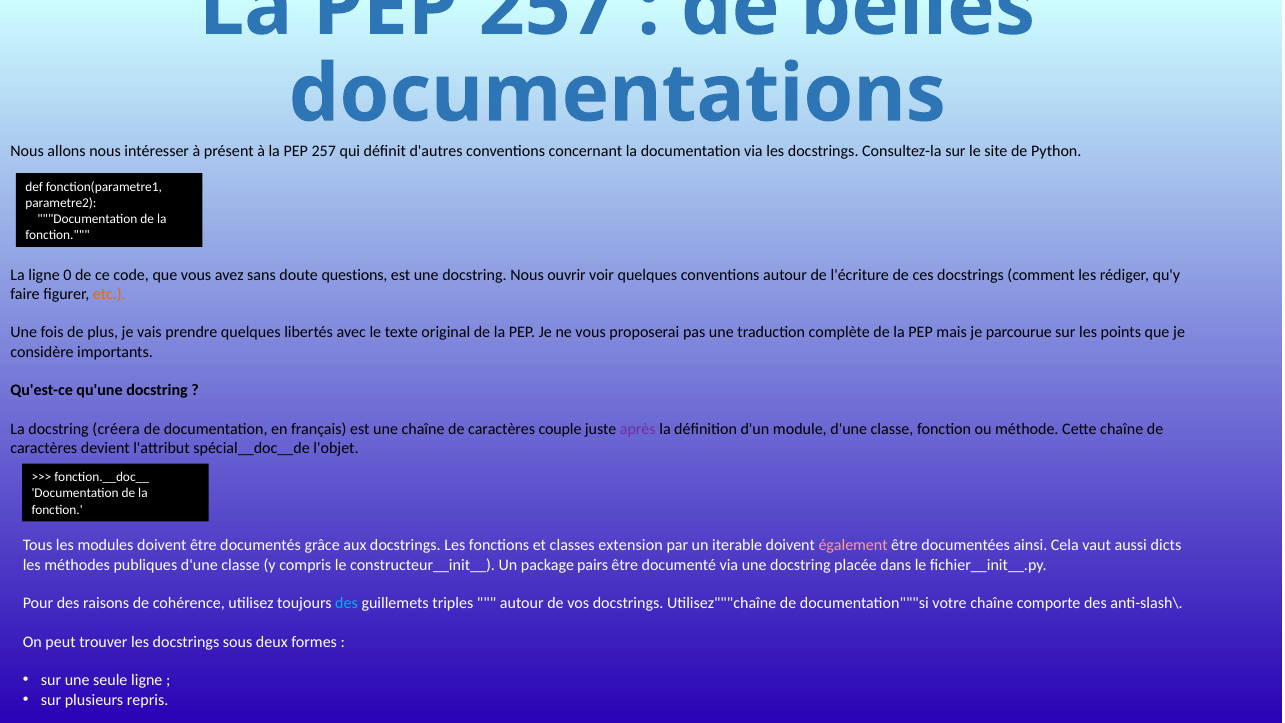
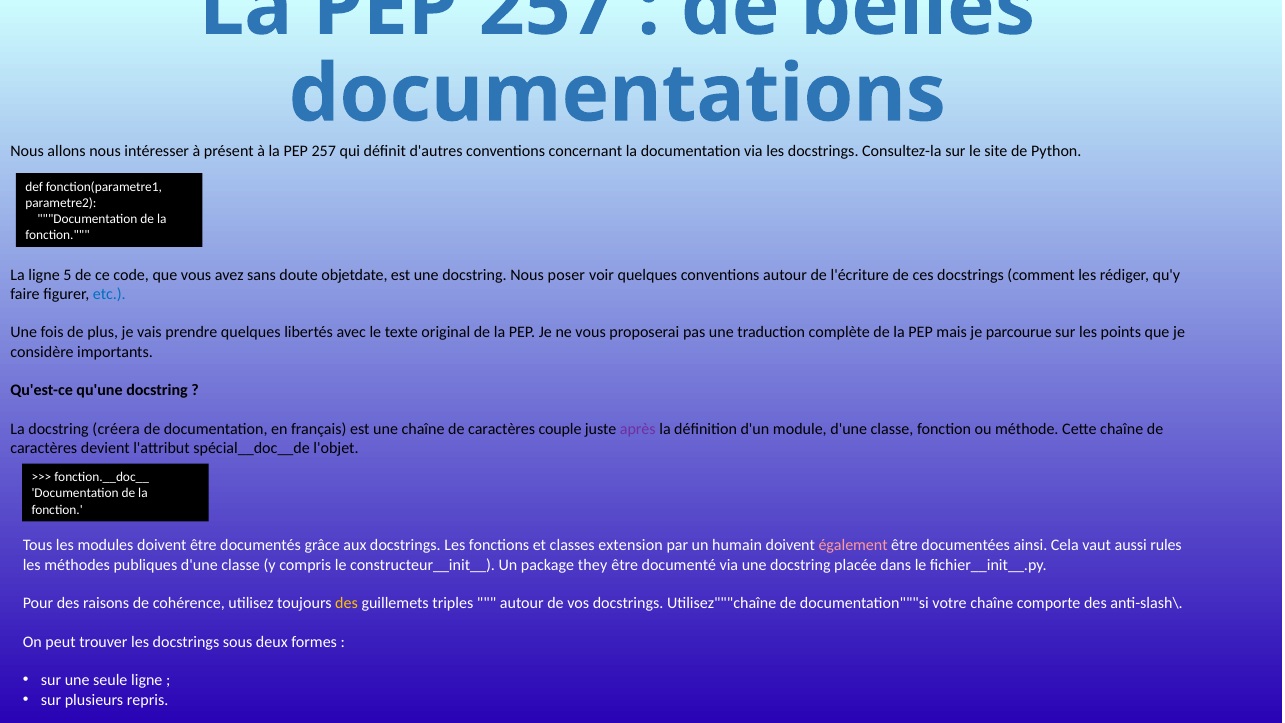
0: 0 -> 5 (67, 275)
questions: questions -> objetdate (355, 275)
ouvrir: ouvrir -> poser (566, 275)
etc colour: orange -> blue (109, 294)
iterable: iterable -> humain (737, 545)
dicts: dicts -> rules (1166, 545)
pairs: pairs -> they (593, 565)
des colour: light blue -> yellow (347, 603)
